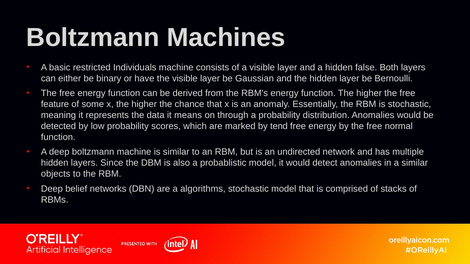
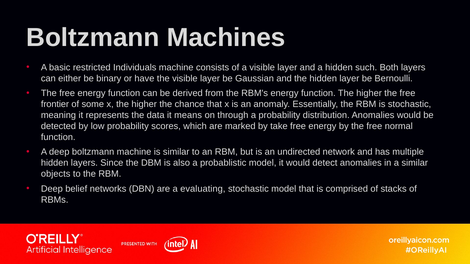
false: false -> such (366, 68)
feature: feature -> frontier (55, 104)
tend: tend -> take (279, 126)
algorithms: algorithms -> evaluating (203, 189)
